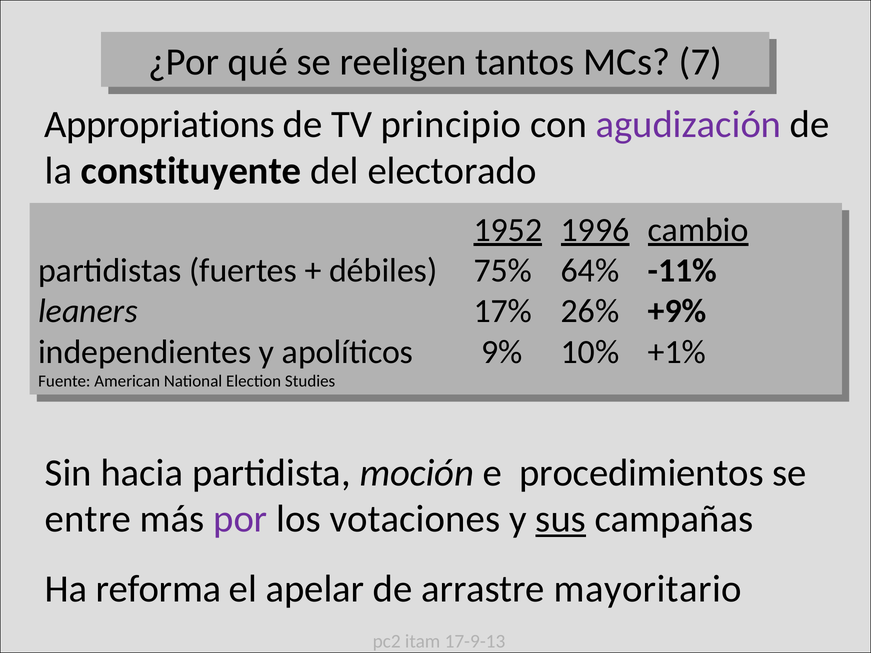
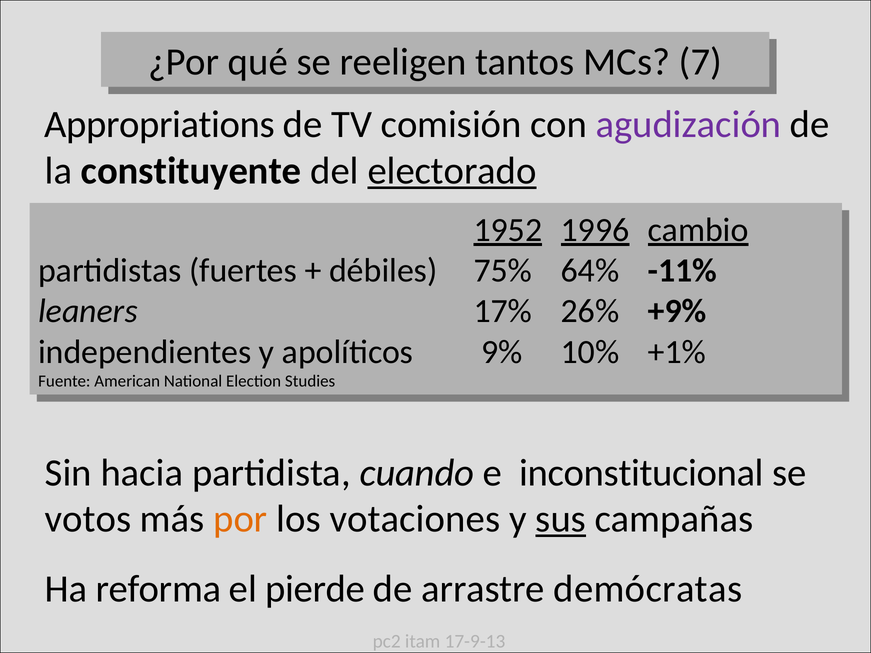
principio: principio -> comisión (451, 125)
electorado underline: none -> present (452, 171)
moción: moción -> cuando (417, 473)
procedimientos: procedimientos -> inconstitucional (642, 473)
entre: entre -> votos (88, 519)
por colour: purple -> orange (240, 519)
apelar: apelar -> pierde (315, 589)
mayoritario: mayoritario -> demócratas (648, 589)
